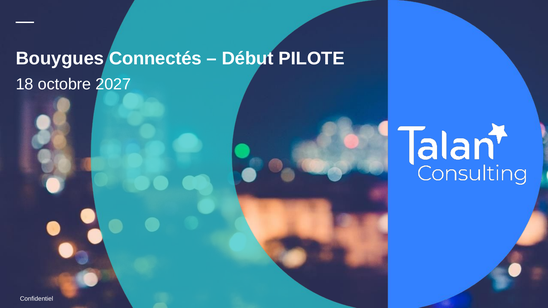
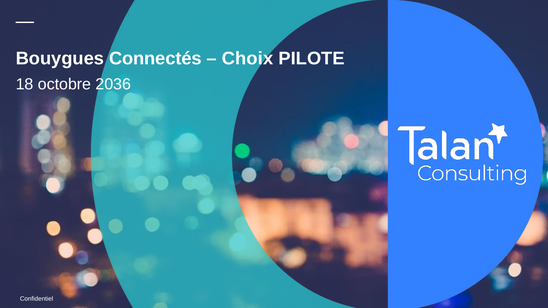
Début: Début -> Choix (248, 58)
2027: 2027 -> 2036 (113, 84)
